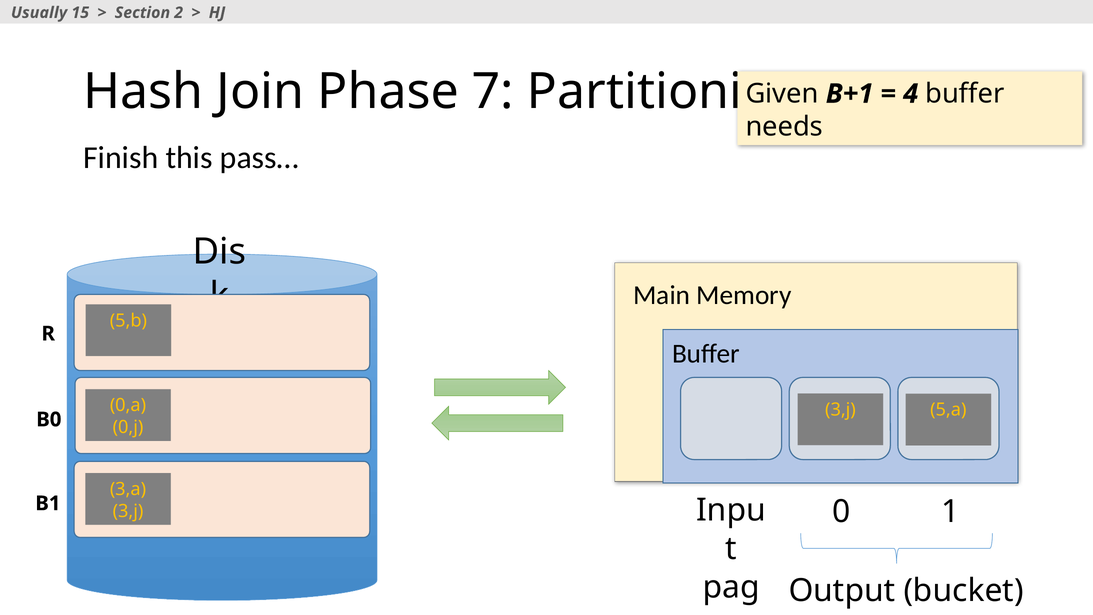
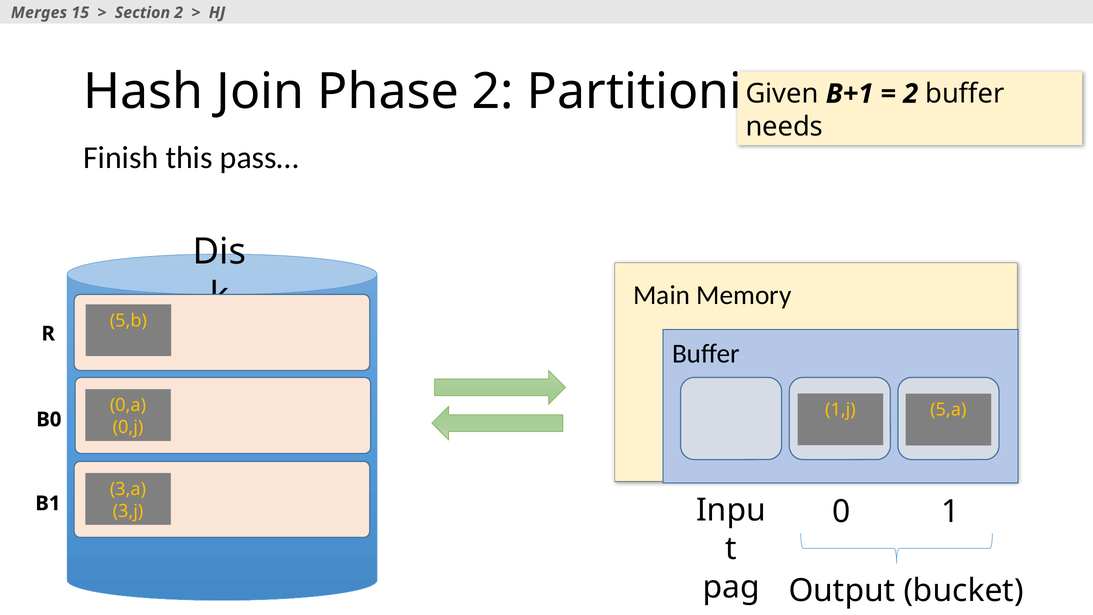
Usually: Usually -> Merges (39, 13)
Phase 7: 7 -> 2 (493, 92)
4: 4 -> 2 (911, 94)
3,j: 3,j -> 1,j (840, 410)
